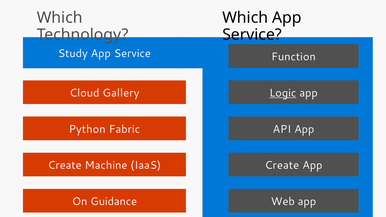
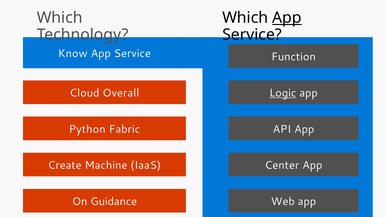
App underline: none -> present (287, 18)
Study: Study -> Know (73, 54)
Gallery: Gallery -> Overall (121, 93)
Create: Create -> Center (282, 165)
